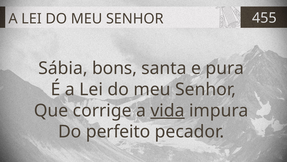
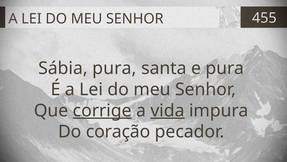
Sábia bons: bons -> pura (114, 68)
corrige underline: none -> present (102, 110)
perfeito: perfeito -> coração (118, 131)
